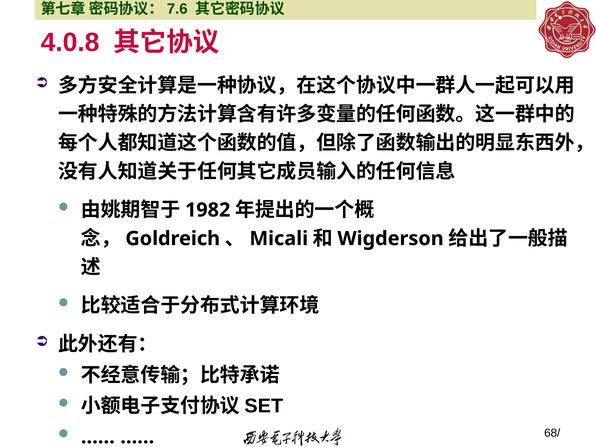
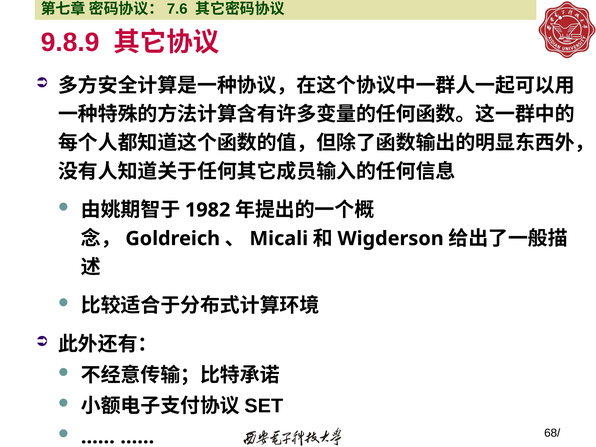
4.0.8: 4.0.8 -> 9.8.9 (70, 43)
